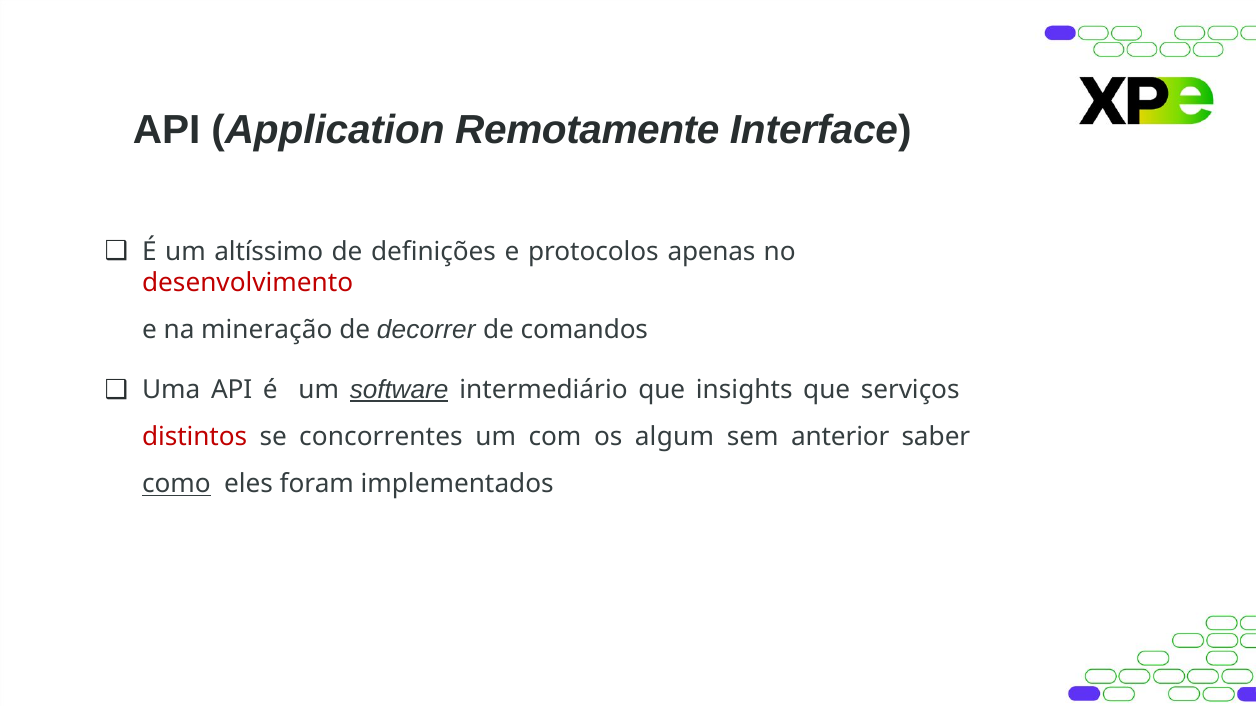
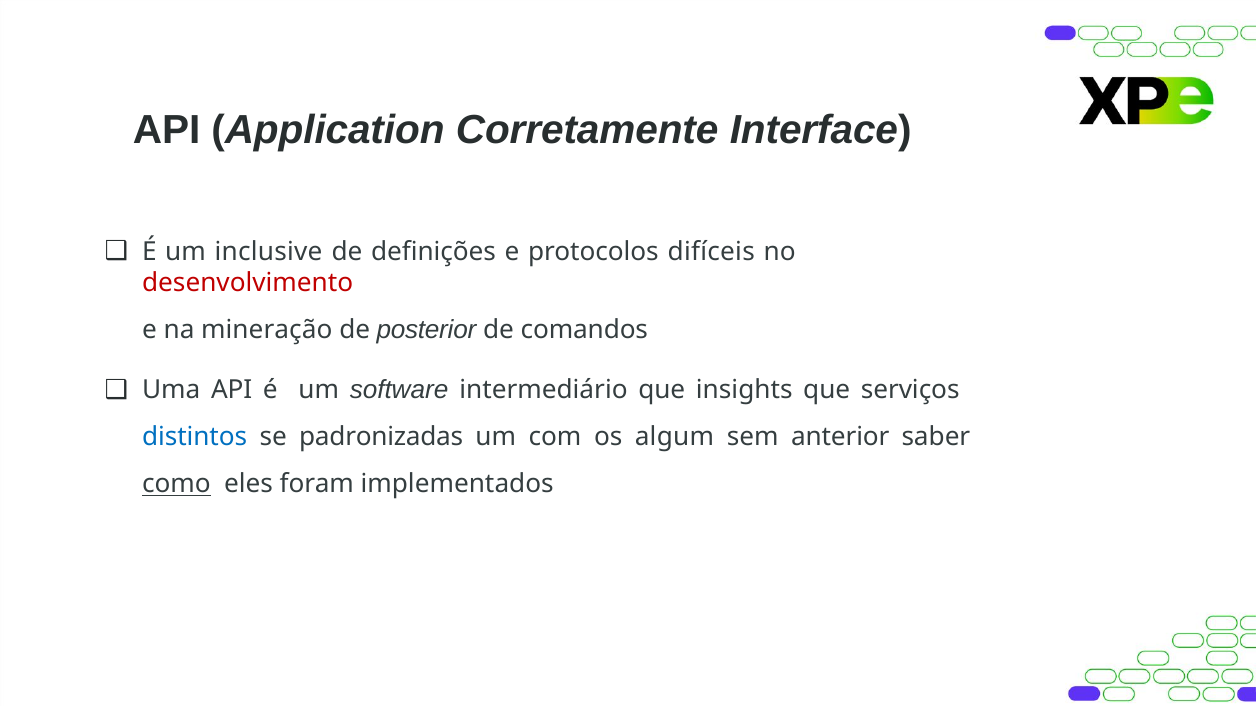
Remotamente: Remotamente -> Corretamente (587, 130)
altíssimo: altíssimo -> inclusive (269, 252)
apenas: apenas -> difíceis (711, 252)
decorrer: decorrer -> posterior (426, 330)
software underline: present -> none (399, 390)
distintos colour: red -> blue (195, 437)
concorrentes: concorrentes -> padronizadas (381, 437)
